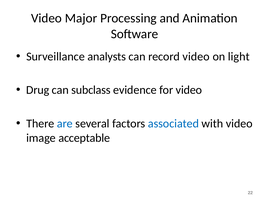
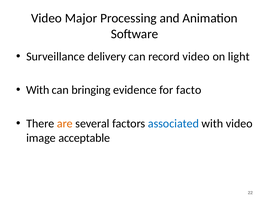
analysts: analysts -> delivery (107, 56)
Drug: Drug -> With (38, 90)
subclass: subclass -> bringing (91, 90)
for video: video -> facto (189, 90)
are colour: blue -> orange (65, 123)
